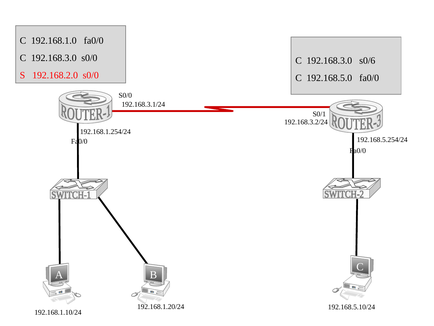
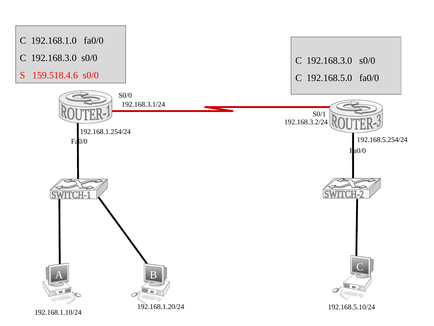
s0/6: s0/6 -> s0/0 (367, 60)
192.168.2.0: 192.168.2.0 -> 159.518.4.6 (55, 75)
